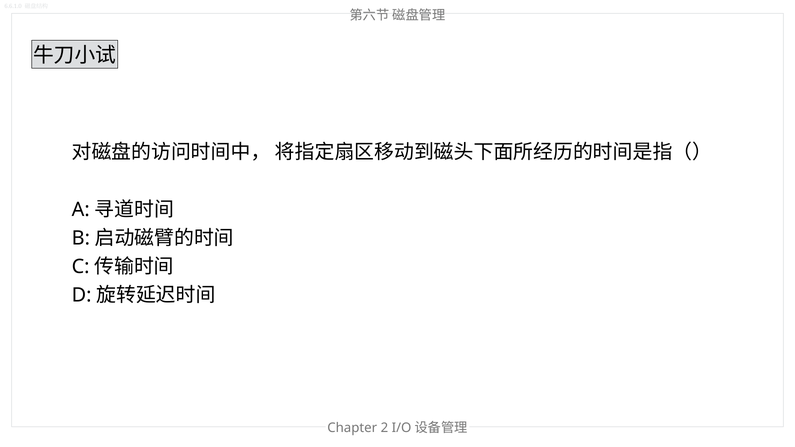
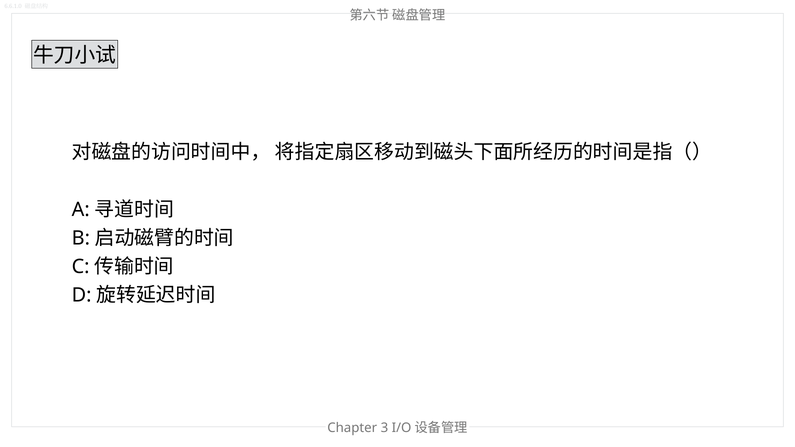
2: 2 -> 3 (384, 428)
